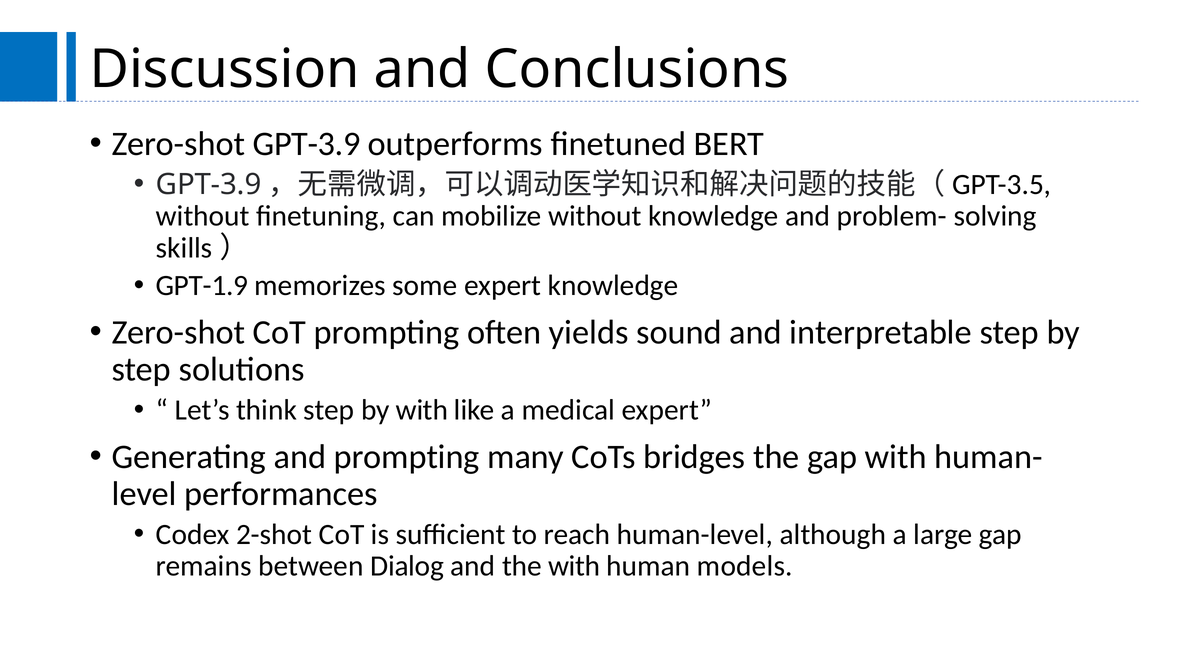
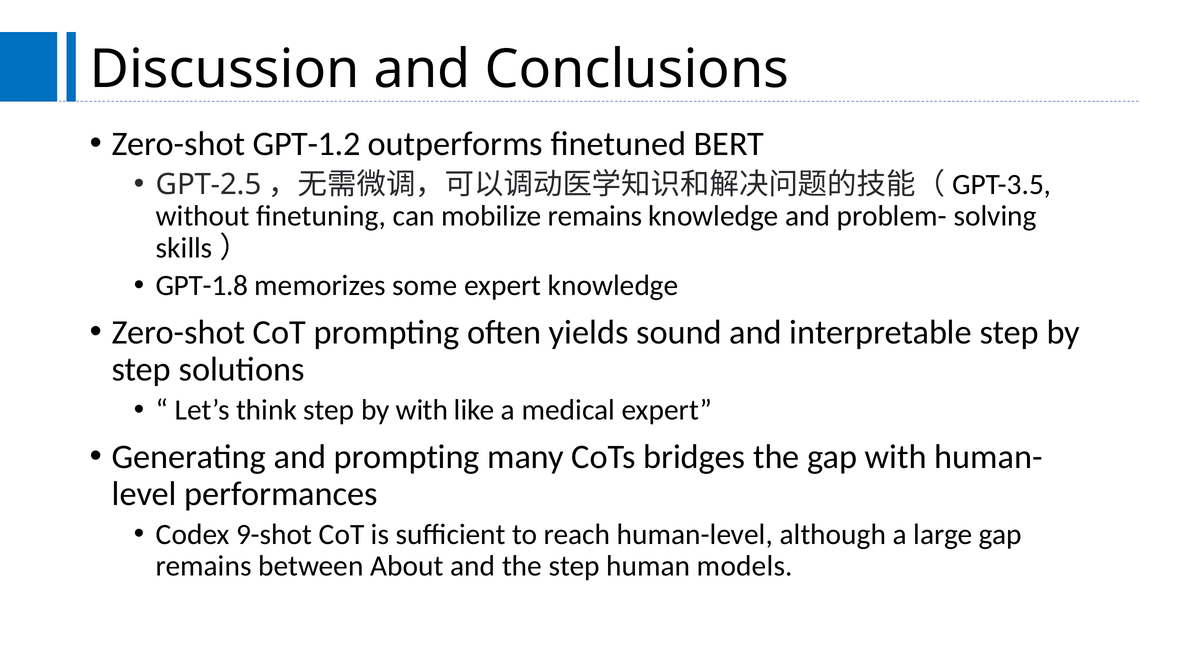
Zero-shot GPT-3.9: GPT-3.9 -> GPT-1.2 (307, 144)
GPT-3.9: GPT-3.9 -> GPT-2.5 (209, 184)
mobilize without: without -> remains (595, 216)
GPT-1.9: GPT-1.9 -> GPT-1.8 (202, 286)
2-shot: 2-shot -> 9-shot (274, 534)
Dialog: Dialog -> About (407, 566)
the with: with -> step (574, 566)
